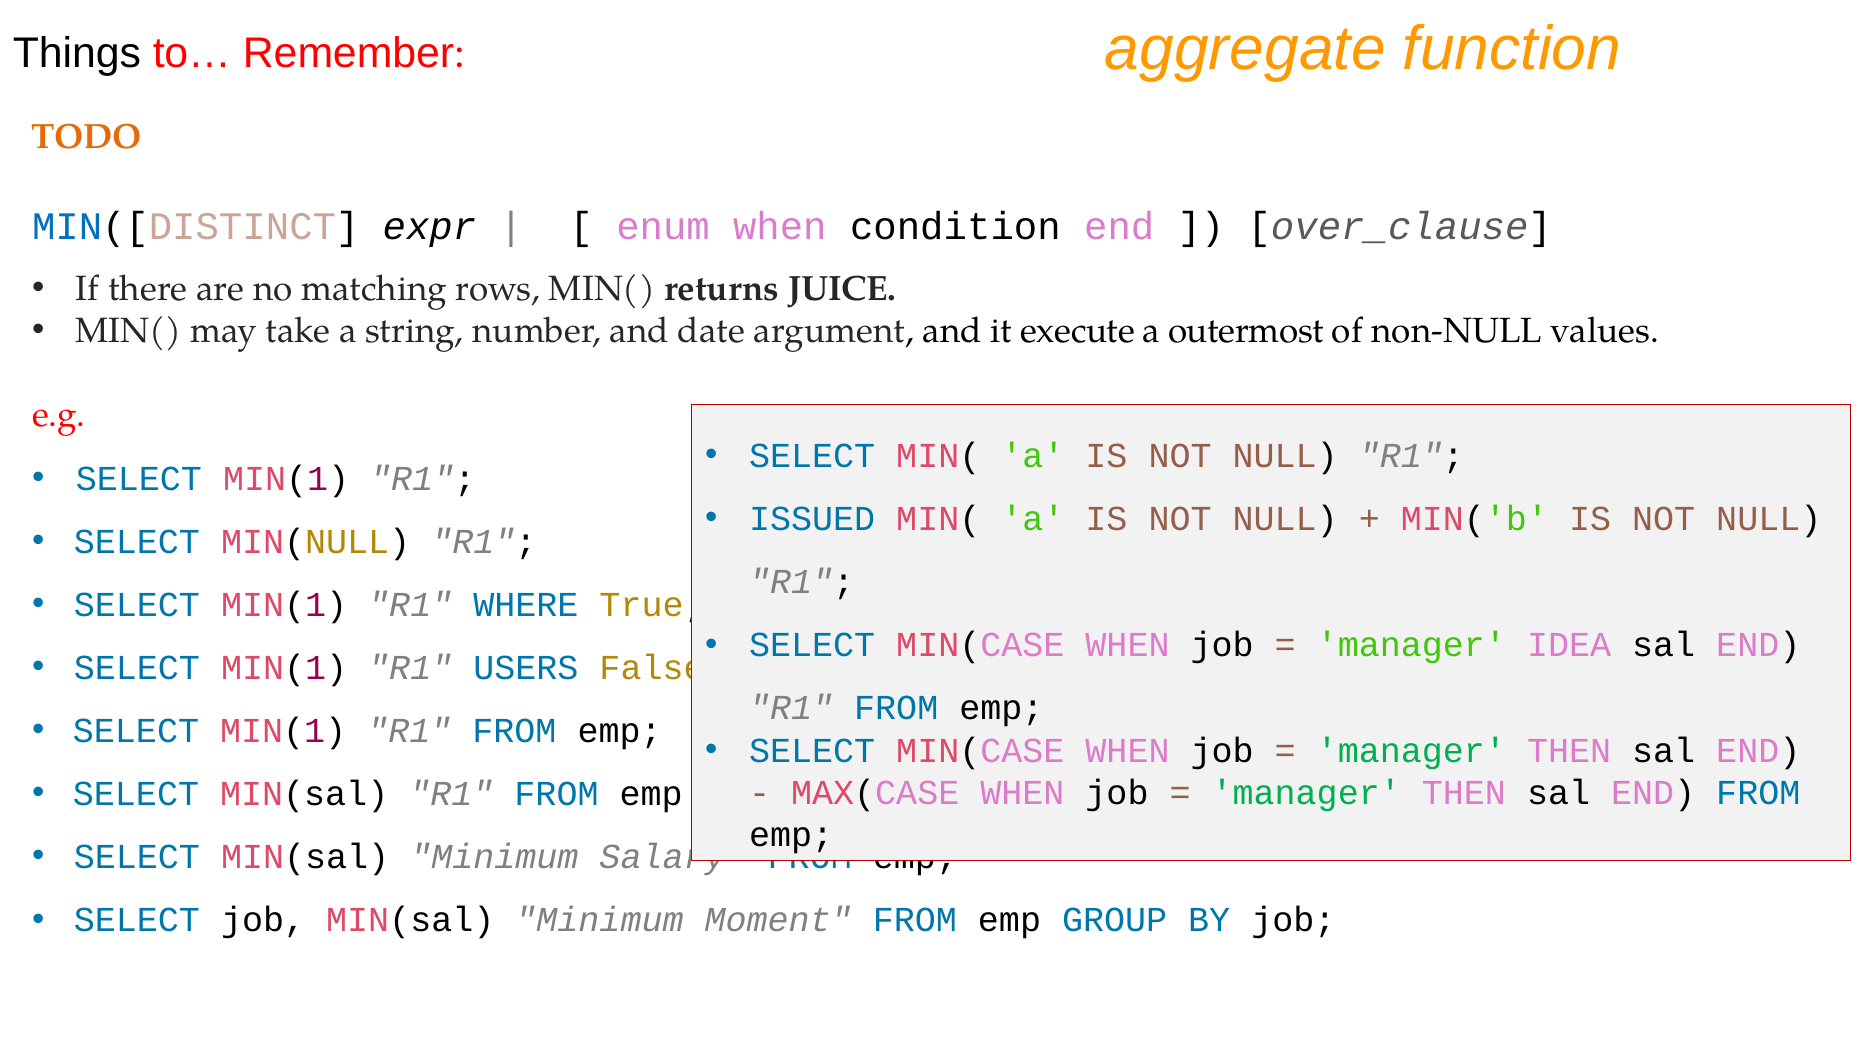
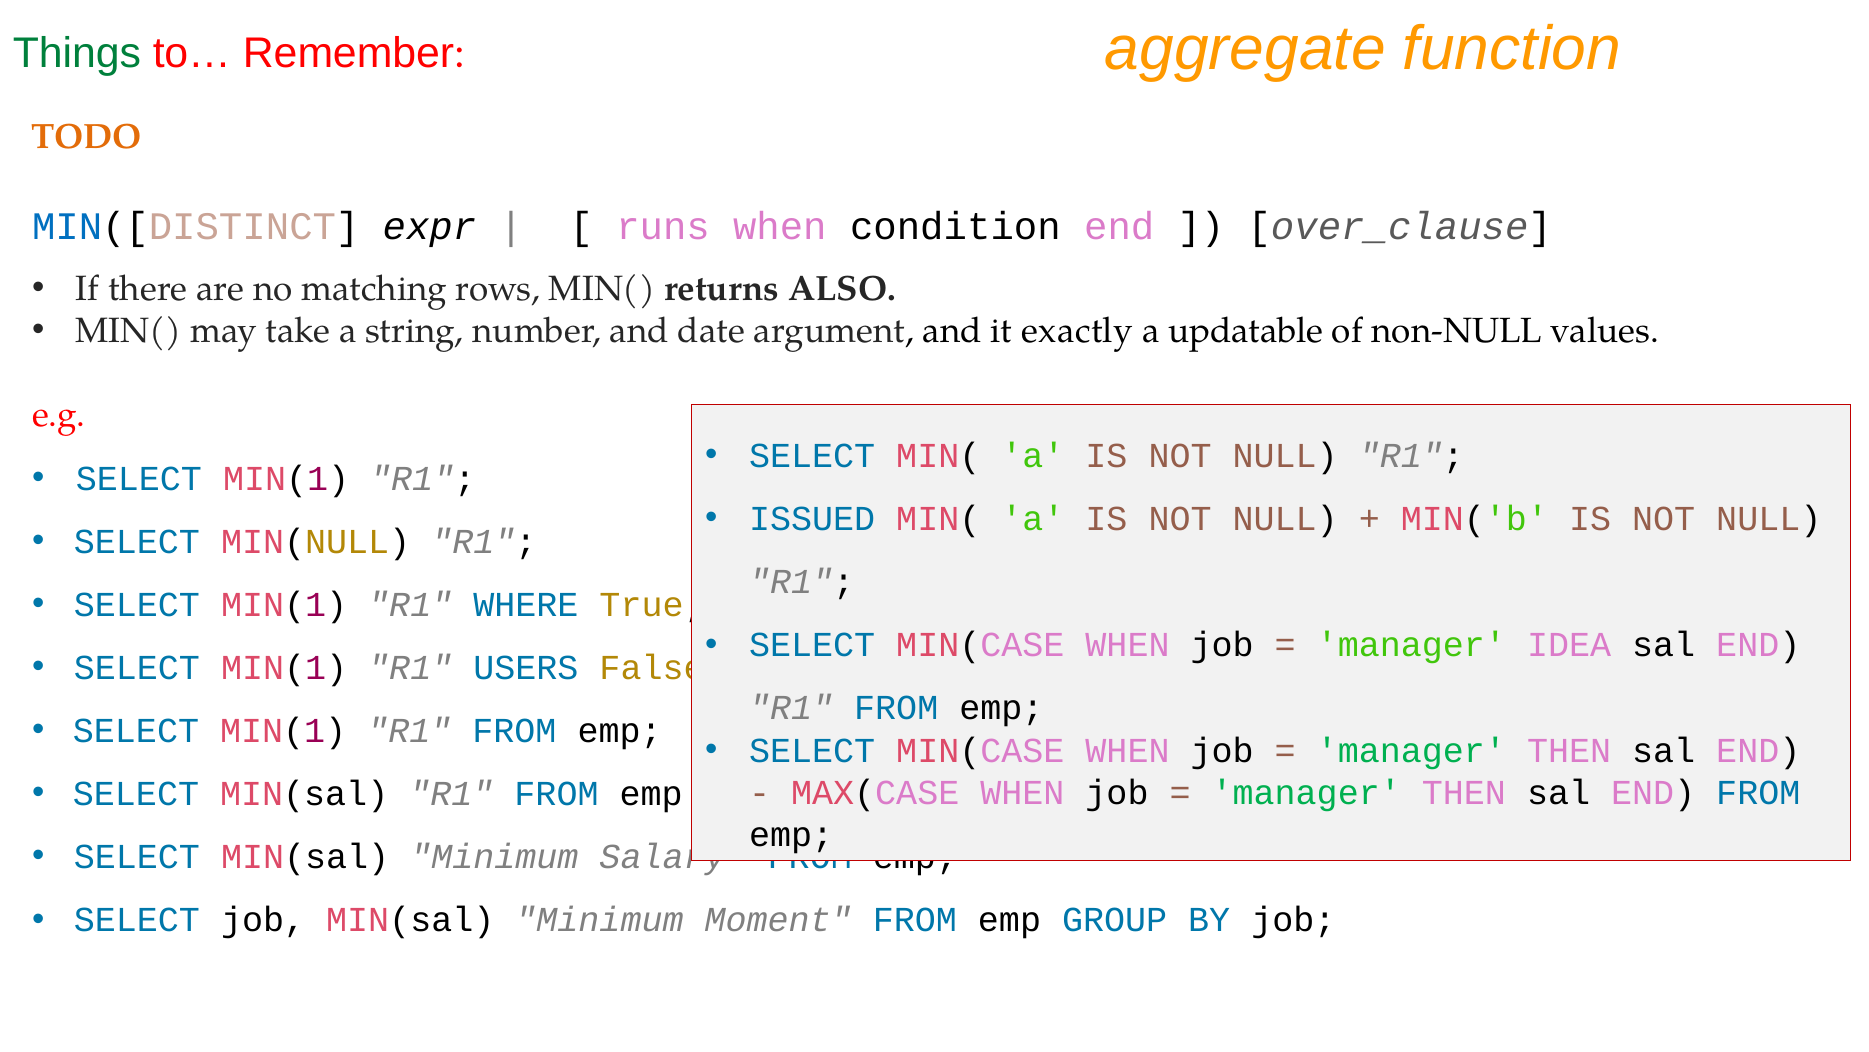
Things colour: black -> green (77, 53)
enum: enum -> runs (663, 226)
JUICE: JUICE -> ALSO (842, 289)
execute: execute -> exactly (1077, 331)
outermost: outermost -> updatable (1246, 331)
